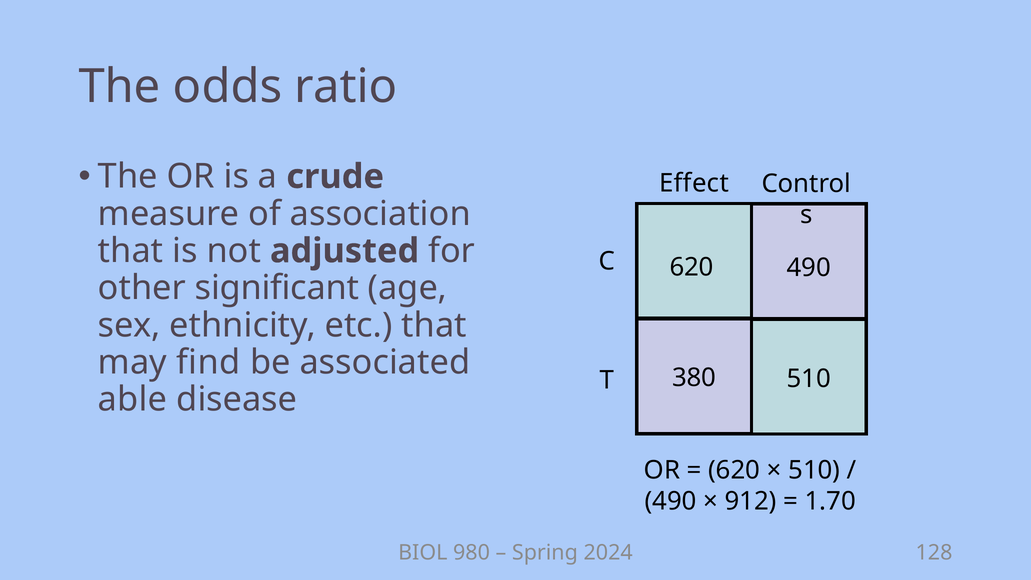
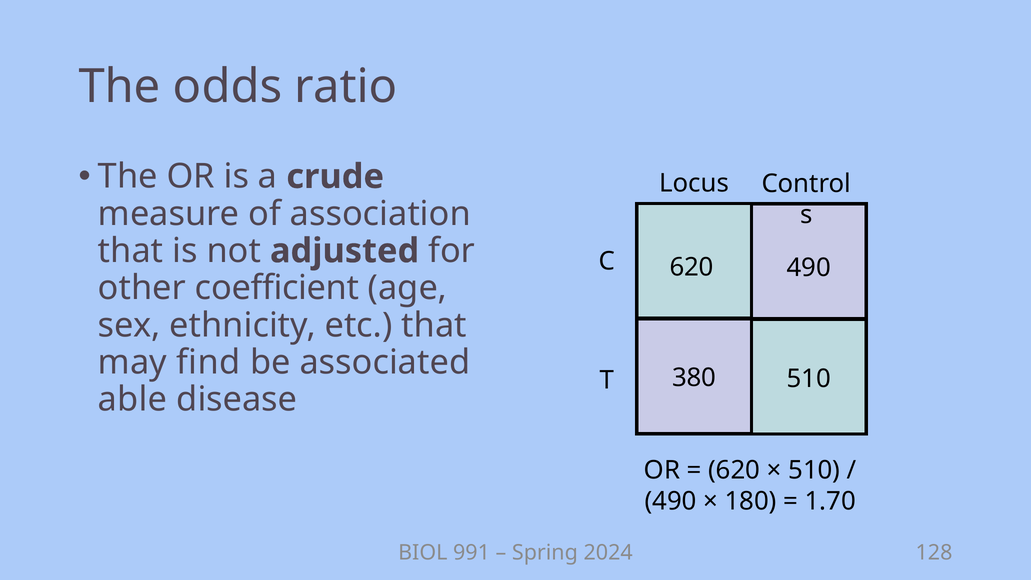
Effect: Effect -> Locus (694, 183)
significant: significant -> coefficient (277, 288)
912: 912 -> 180 (751, 501)
980: 980 -> 991 (471, 553)
